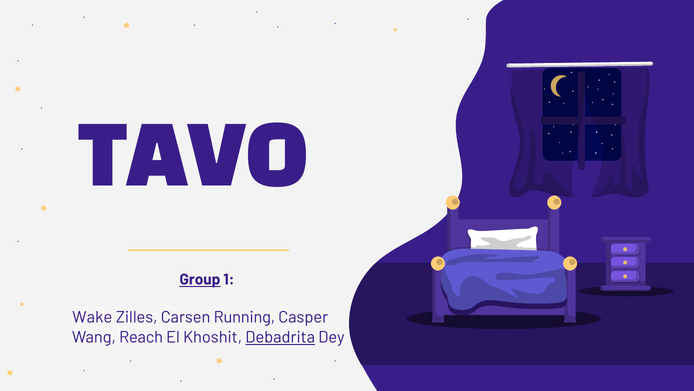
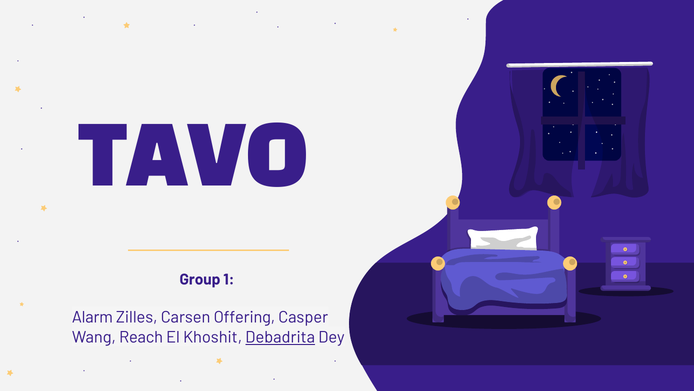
Group underline: present -> none (200, 279)
Wake: Wake -> Alarm (92, 317)
Running: Running -> Offering (244, 317)
